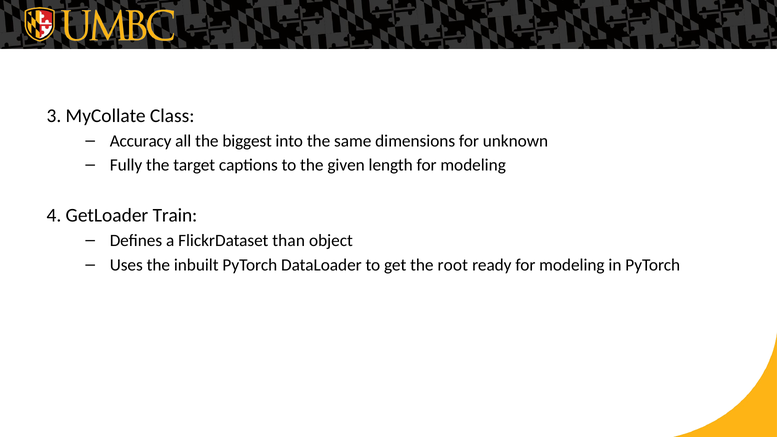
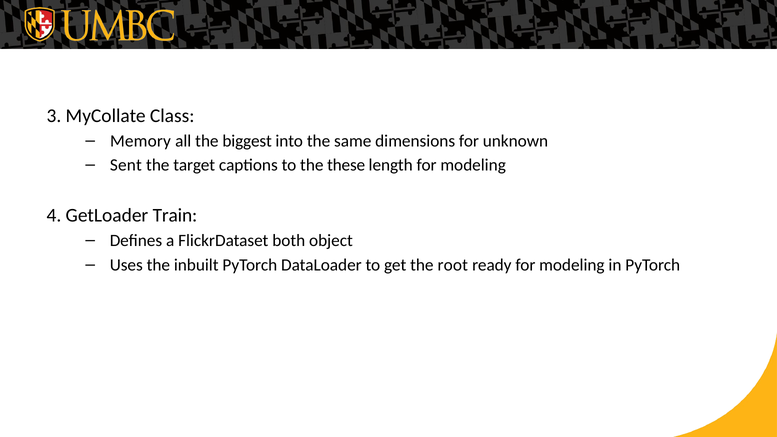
Accuracy: Accuracy -> Memory (140, 141)
Fully: Fully -> Sent (126, 165)
given: given -> these (346, 165)
than: than -> both (289, 241)
